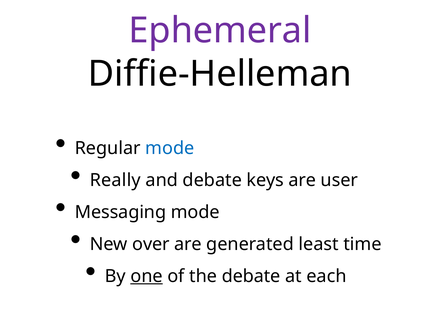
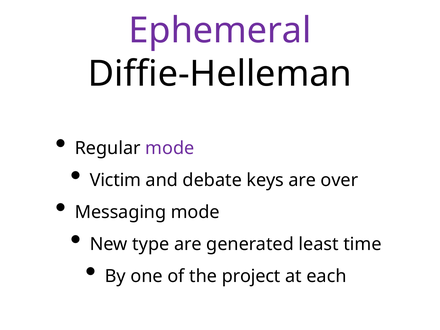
mode colour: blue -> purple (170, 148)
Really: Really -> Victim (115, 180)
user: user -> over (339, 180)
over: over -> type (151, 244)
one underline: present -> none (147, 276)
the debate: debate -> project (251, 276)
